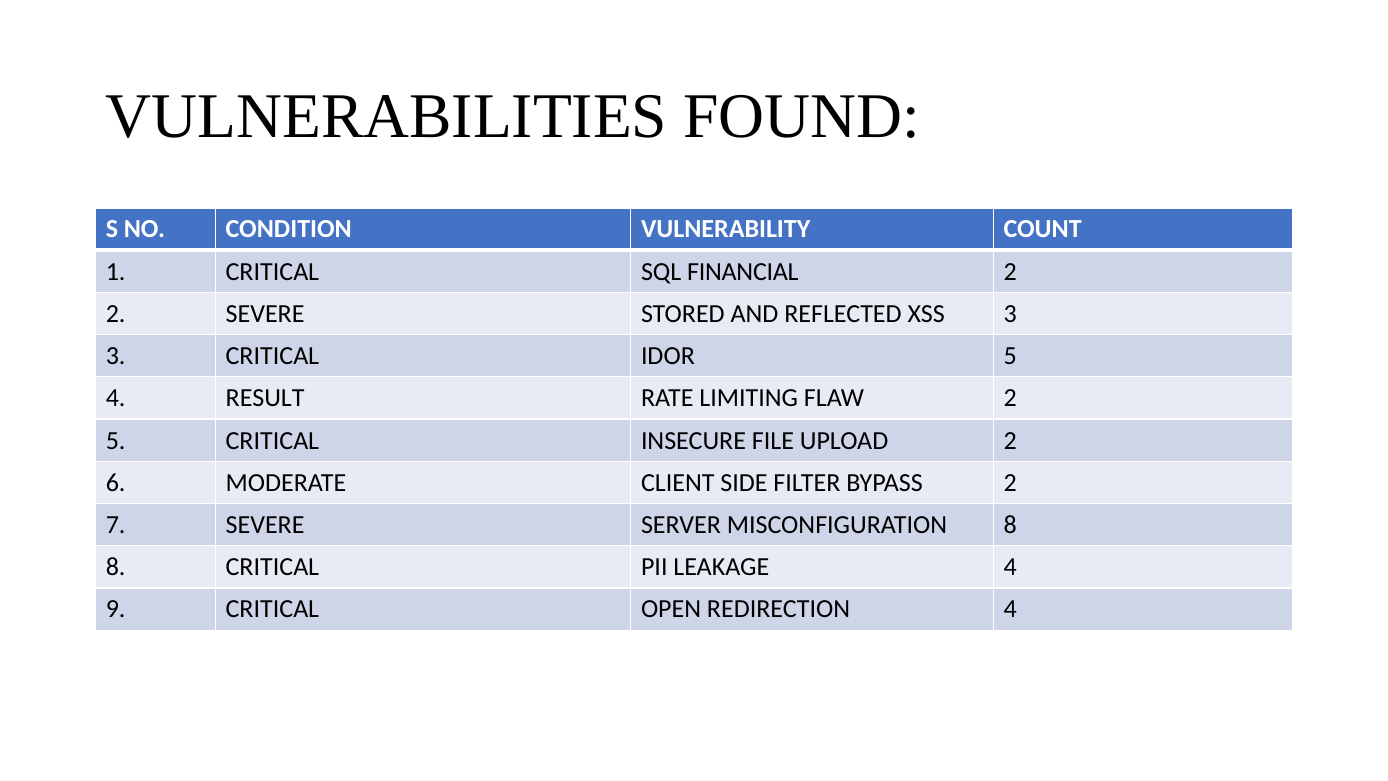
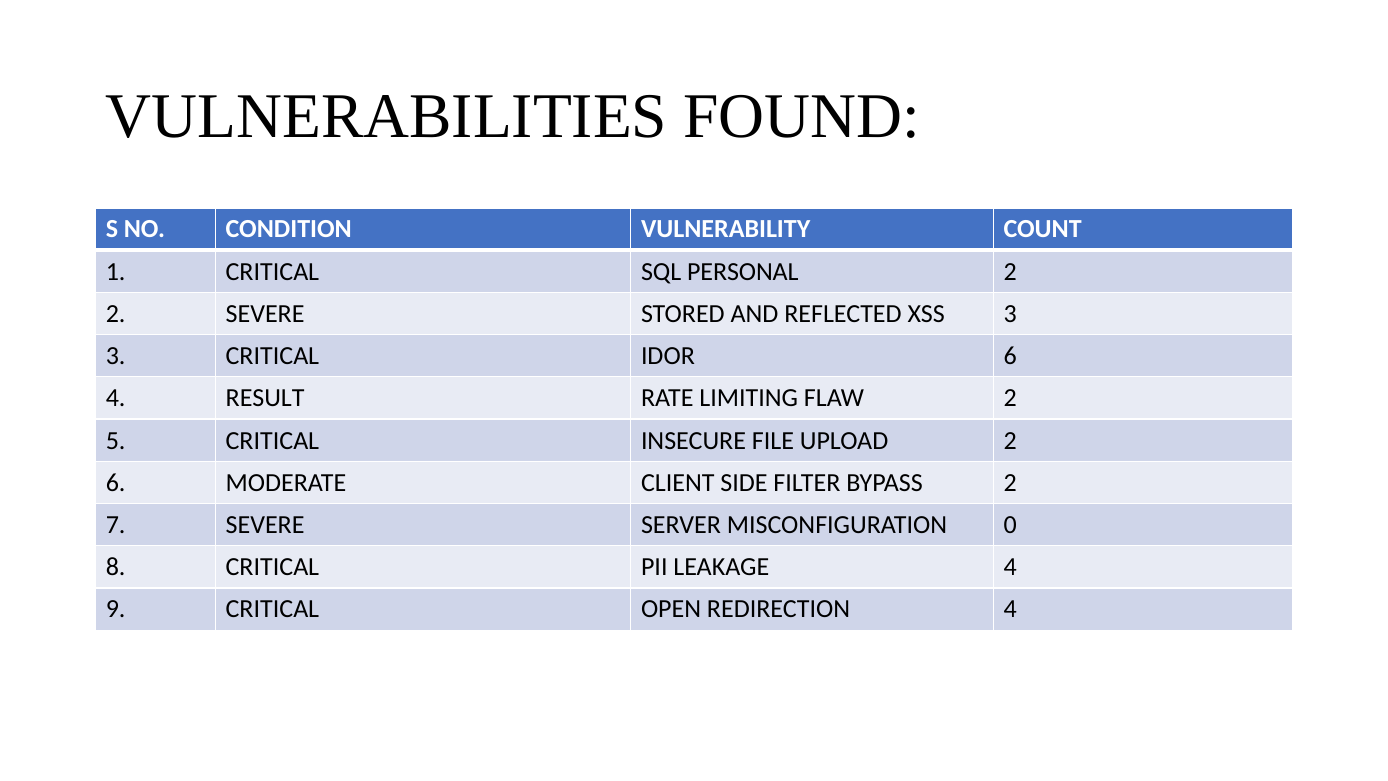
FINANCIAL: FINANCIAL -> PERSONAL (743, 271)
IDOR 5: 5 -> 6 (1010, 356)
MISCONFIGURATION 8: 8 -> 0 (1010, 525)
